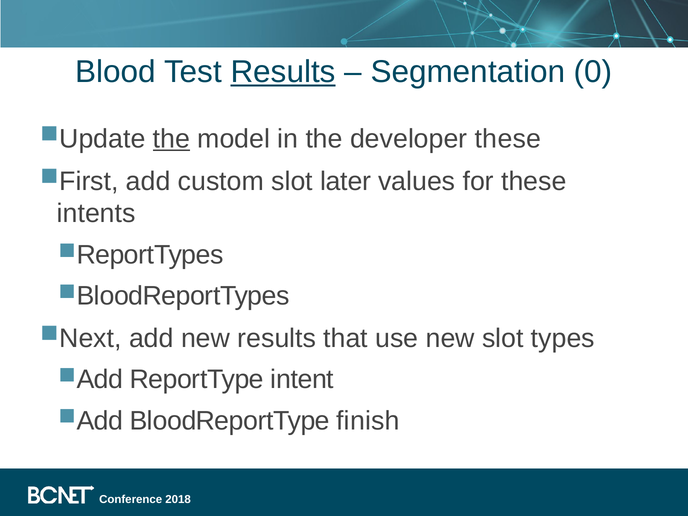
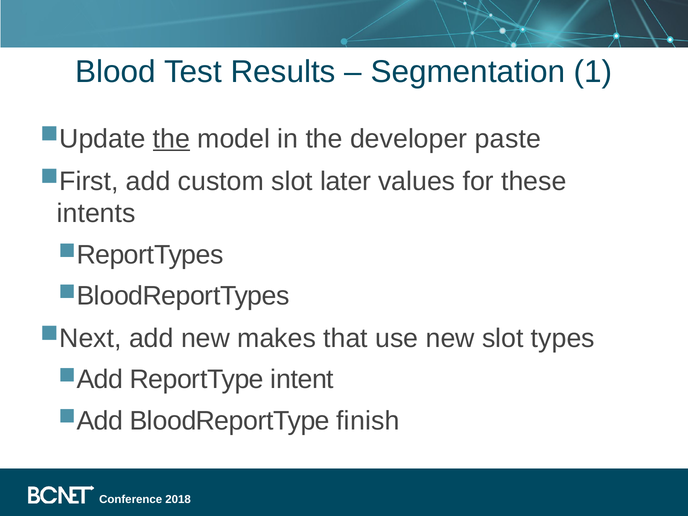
Results underline: present -> none (283, 72)
0: 0 -> 1 (593, 72)
developer these: these -> paste (508, 139)
new results: results -> makes (277, 338)
